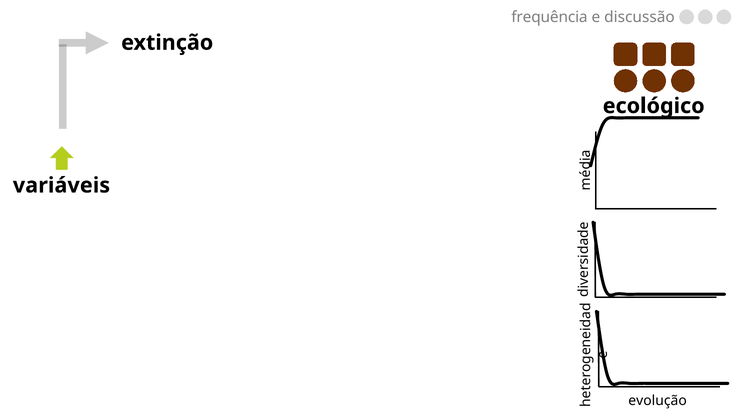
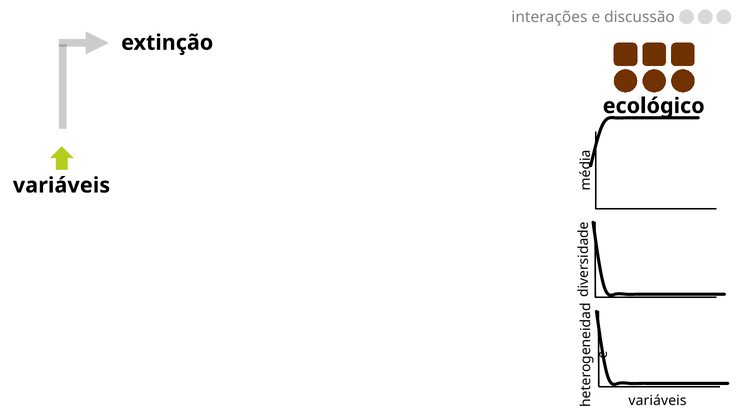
frequência: frequência -> interações (549, 17)
evolução: evolução -> variáveis (658, 401)
